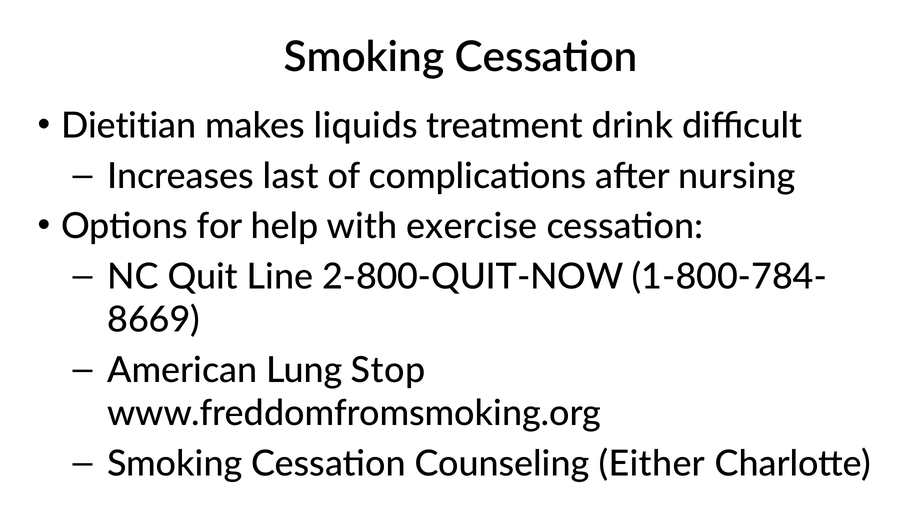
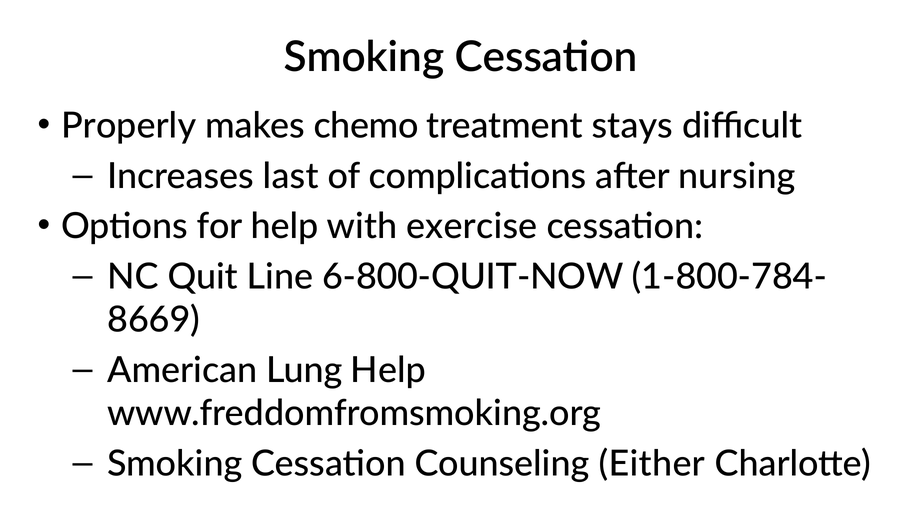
Dietitian: Dietitian -> Properly (129, 126)
liquids: liquids -> chemo (366, 126)
drink: drink -> stays (632, 126)
2-800-QUIT-NOW: 2-800-QUIT-NOW -> 6-800-QUIT-NOW (473, 277)
Lung Stop: Stop -> Help (388, 370)
